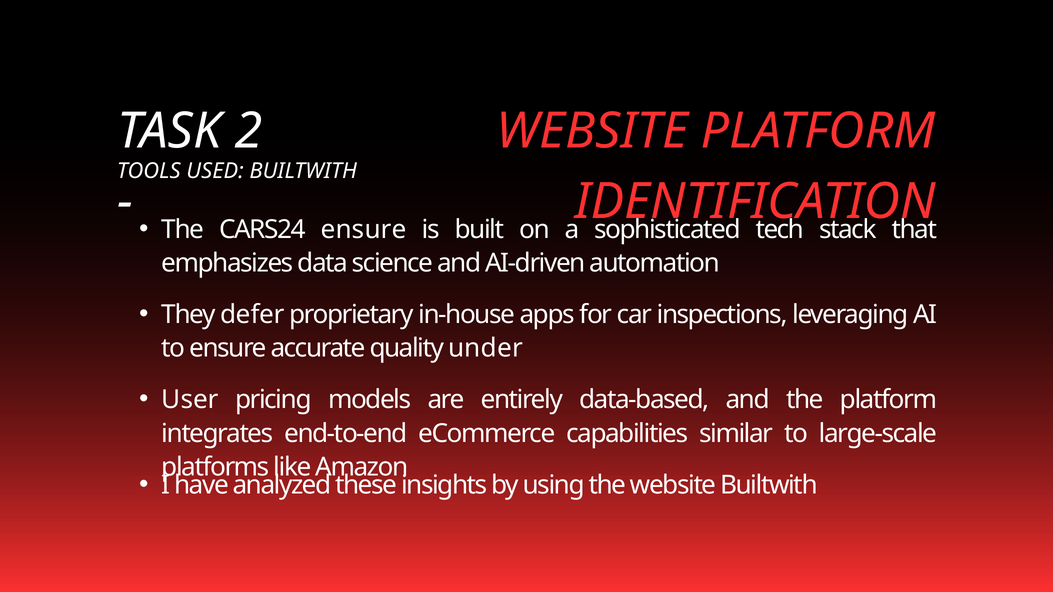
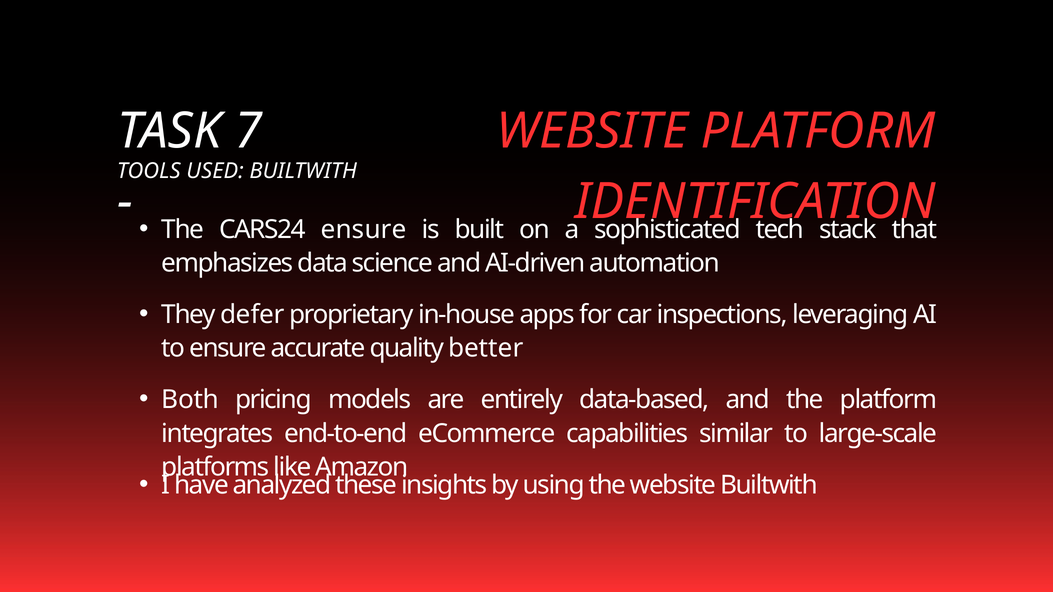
2: 2 -> 7 (248, 131)
under: under -> better (486, 348)
User: User -> Both (190, 400)
